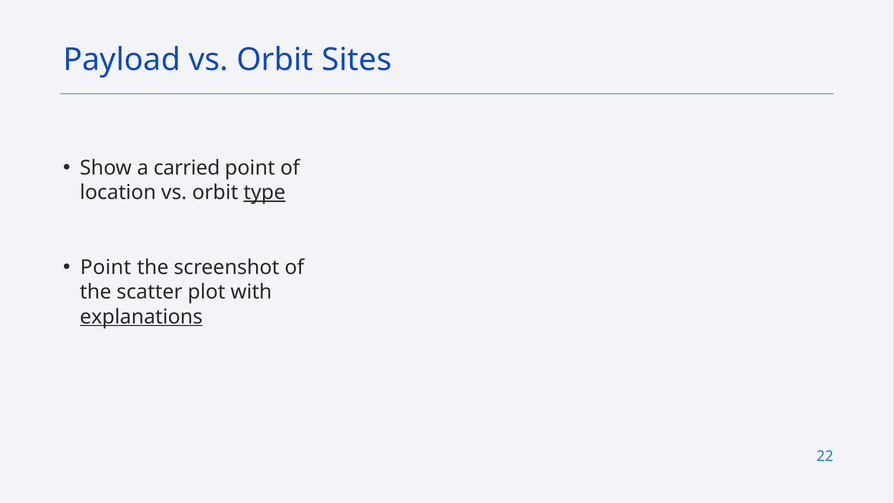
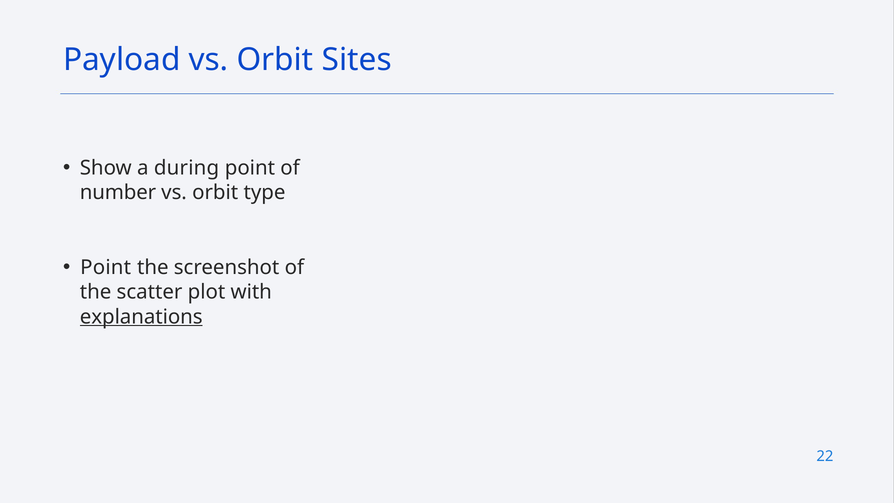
carried: carried -> during (187, 168)
location: location -> number (118, 192)
type underline: present -> none (264, 192)
